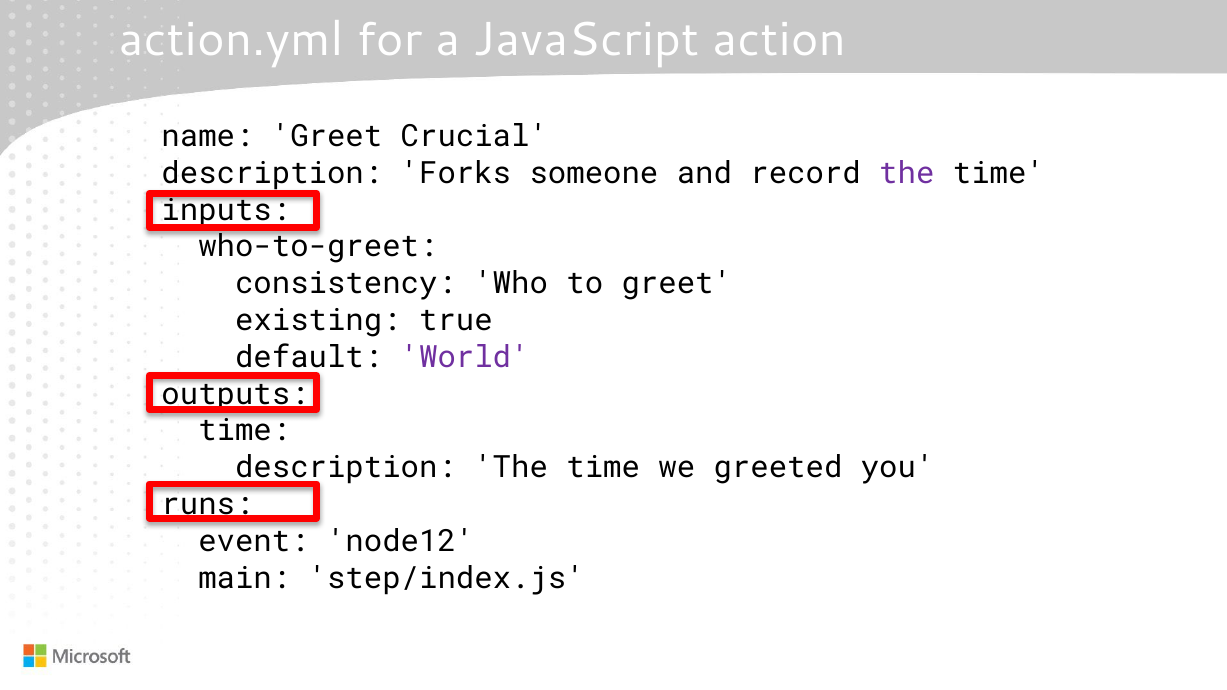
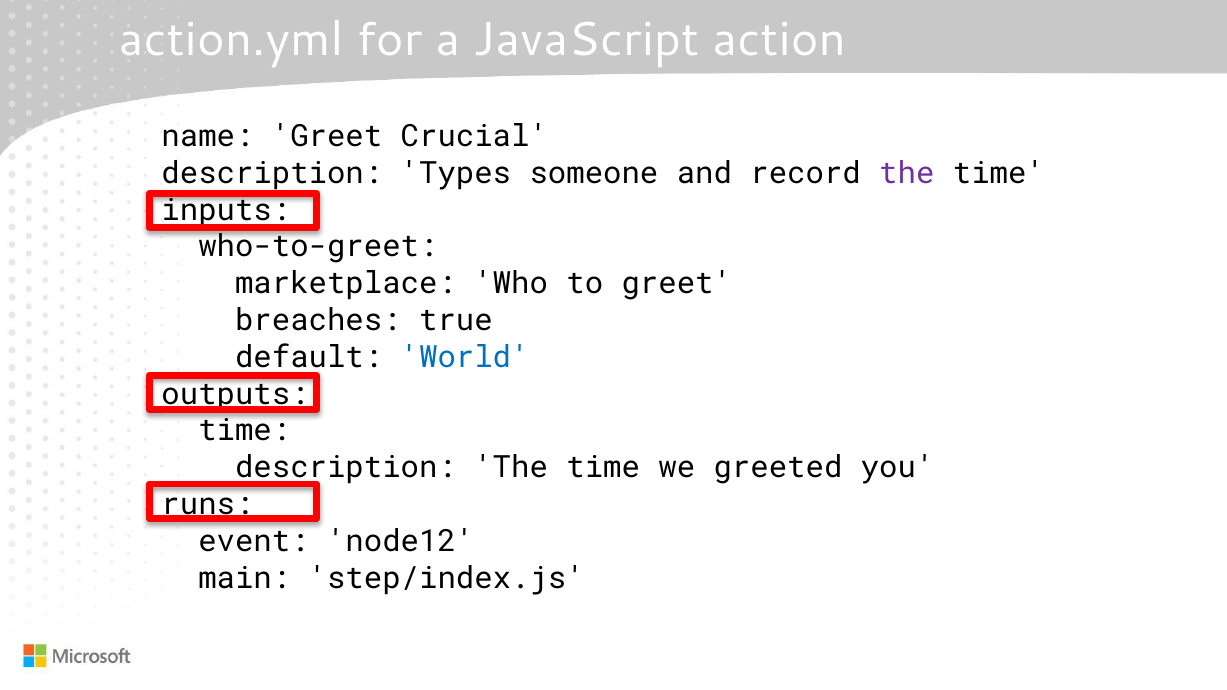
Forks: Forks -> Types (456, 173)
consistency: consistency -> marketplace (345, 284)
existing: existing -> breaches (318, 320)
World colour: purple -> blue (465, 357)
